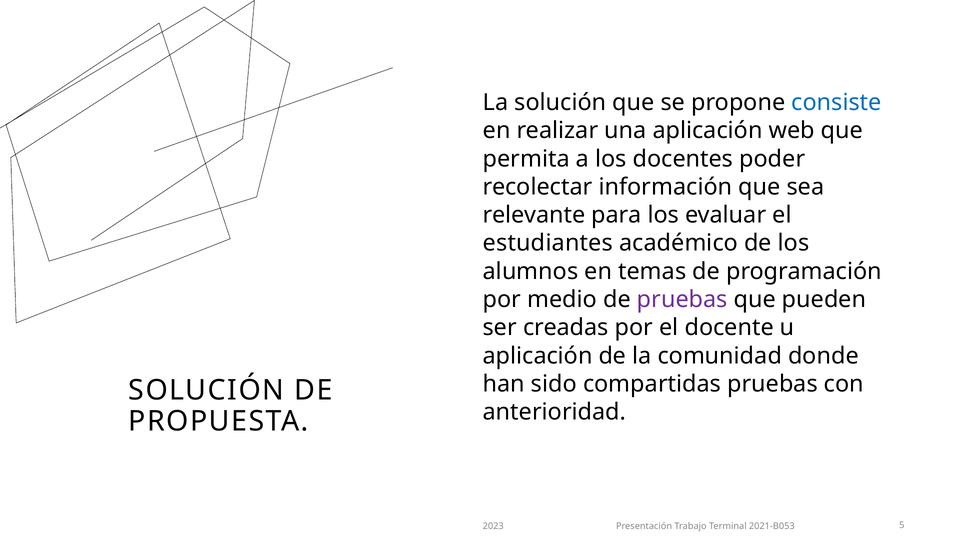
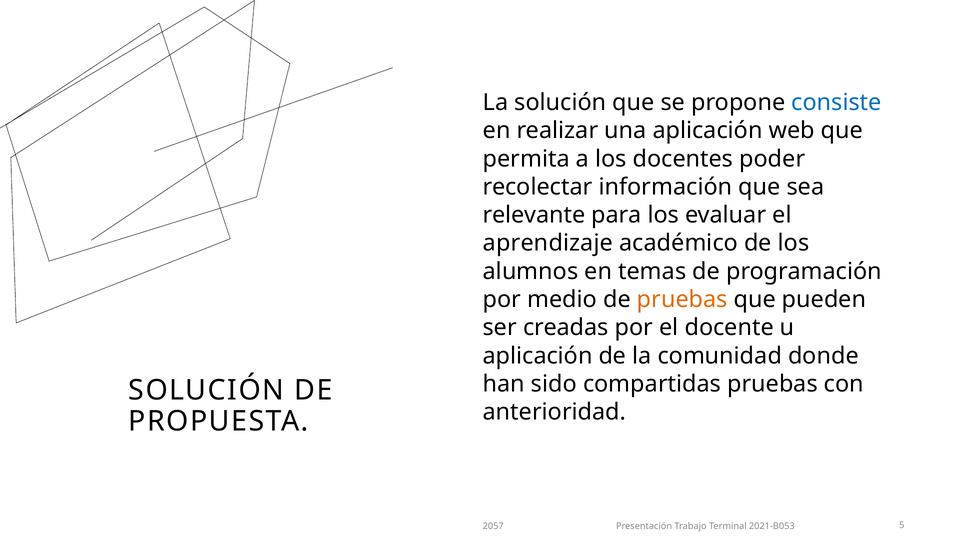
estudiantes: estudiantes -> aprendizaje (548, 243)
pruebas colour: purple -> orange (682, 299)
2023: 2023 -> 2057 (493, 526)
